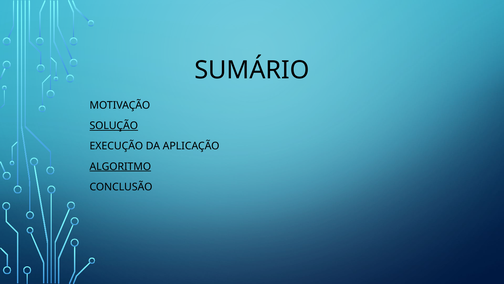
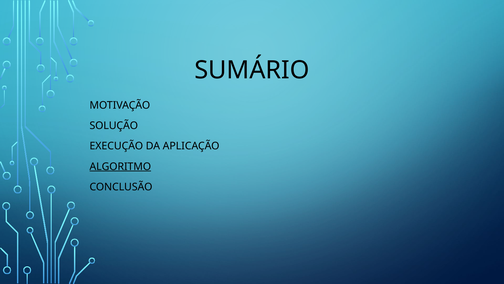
SOLUÇÃO underline: present -> none (114, 126)
